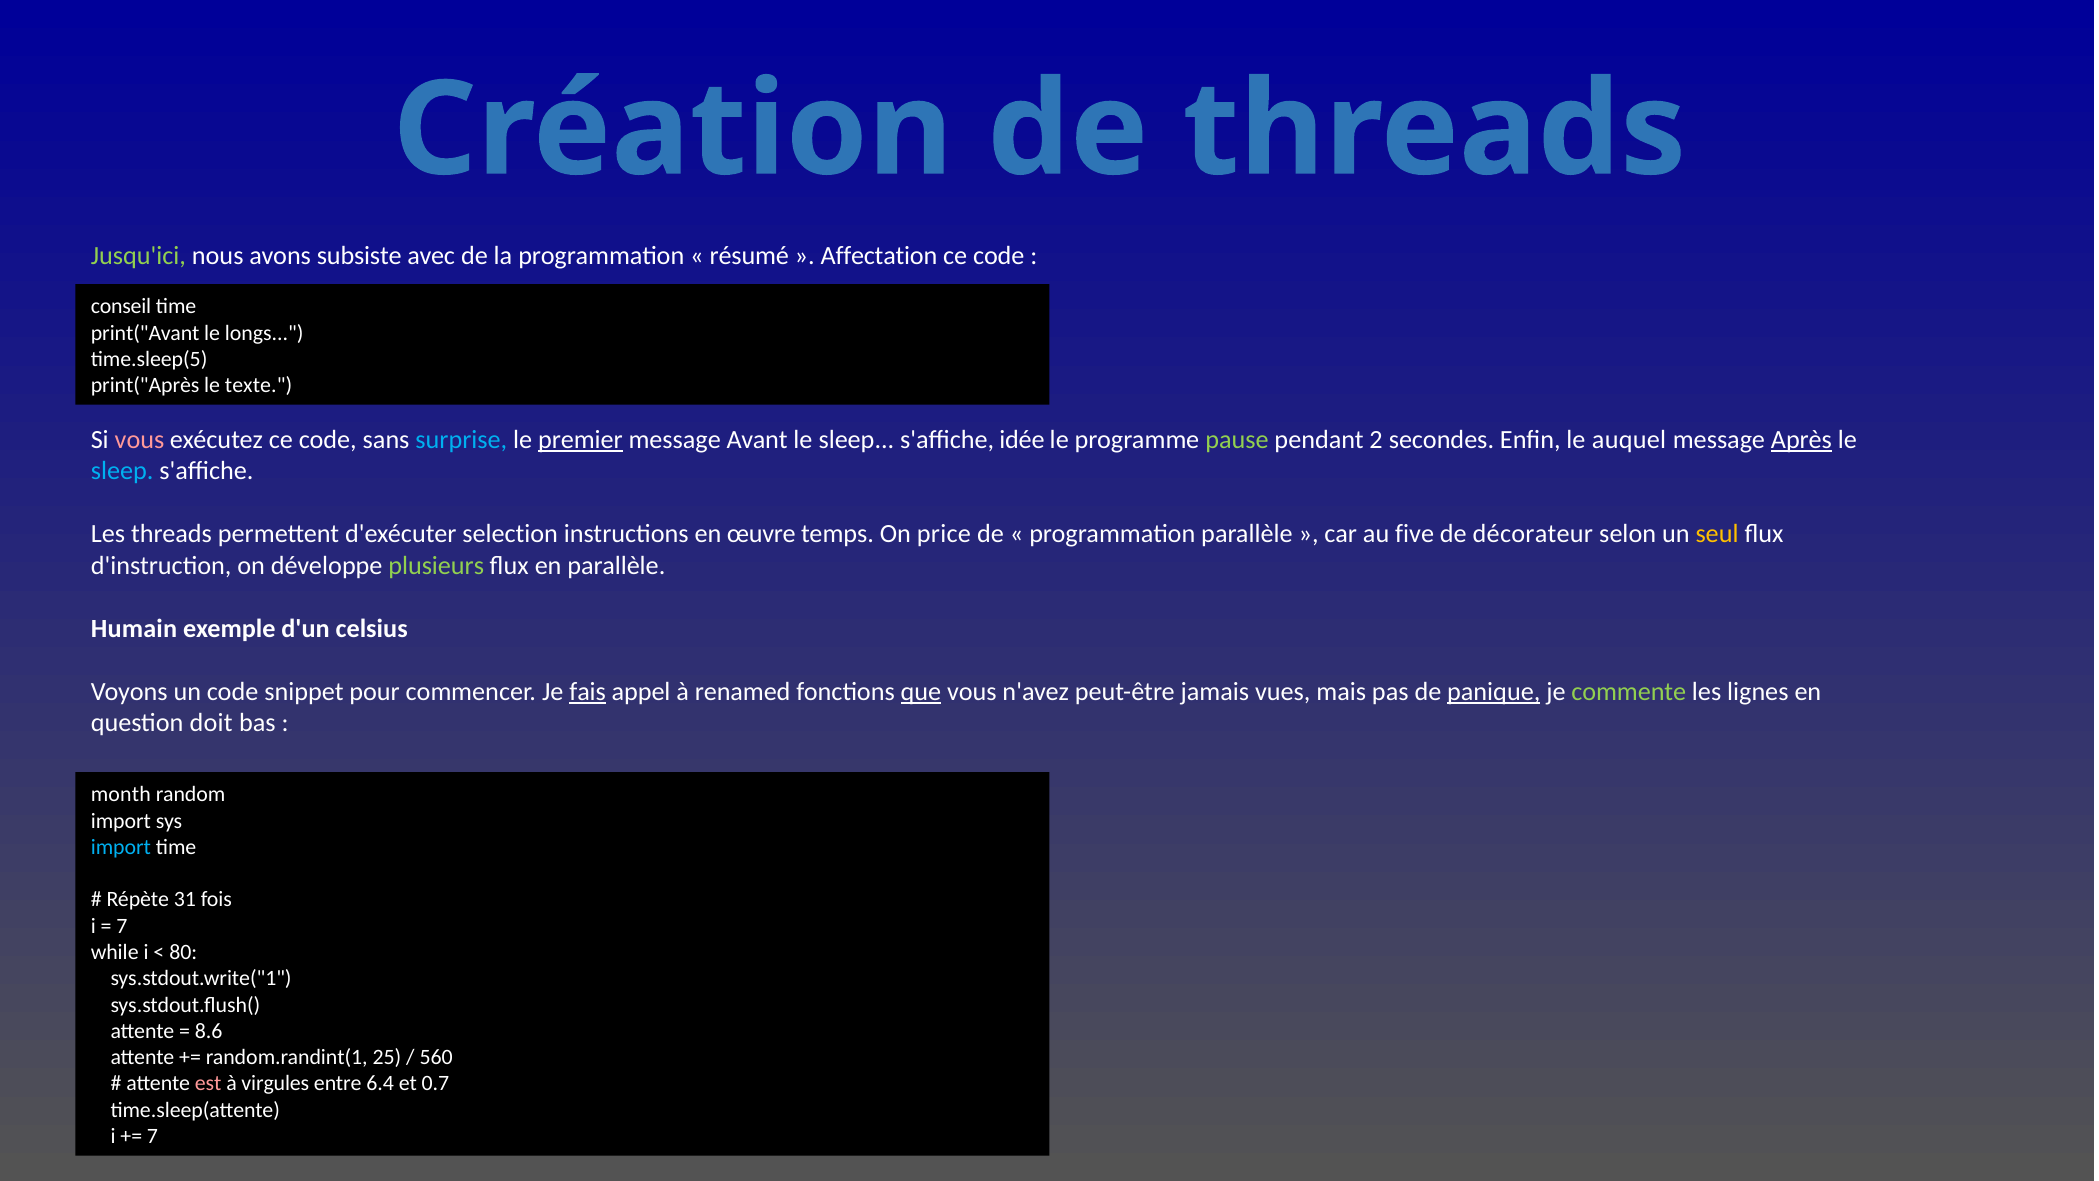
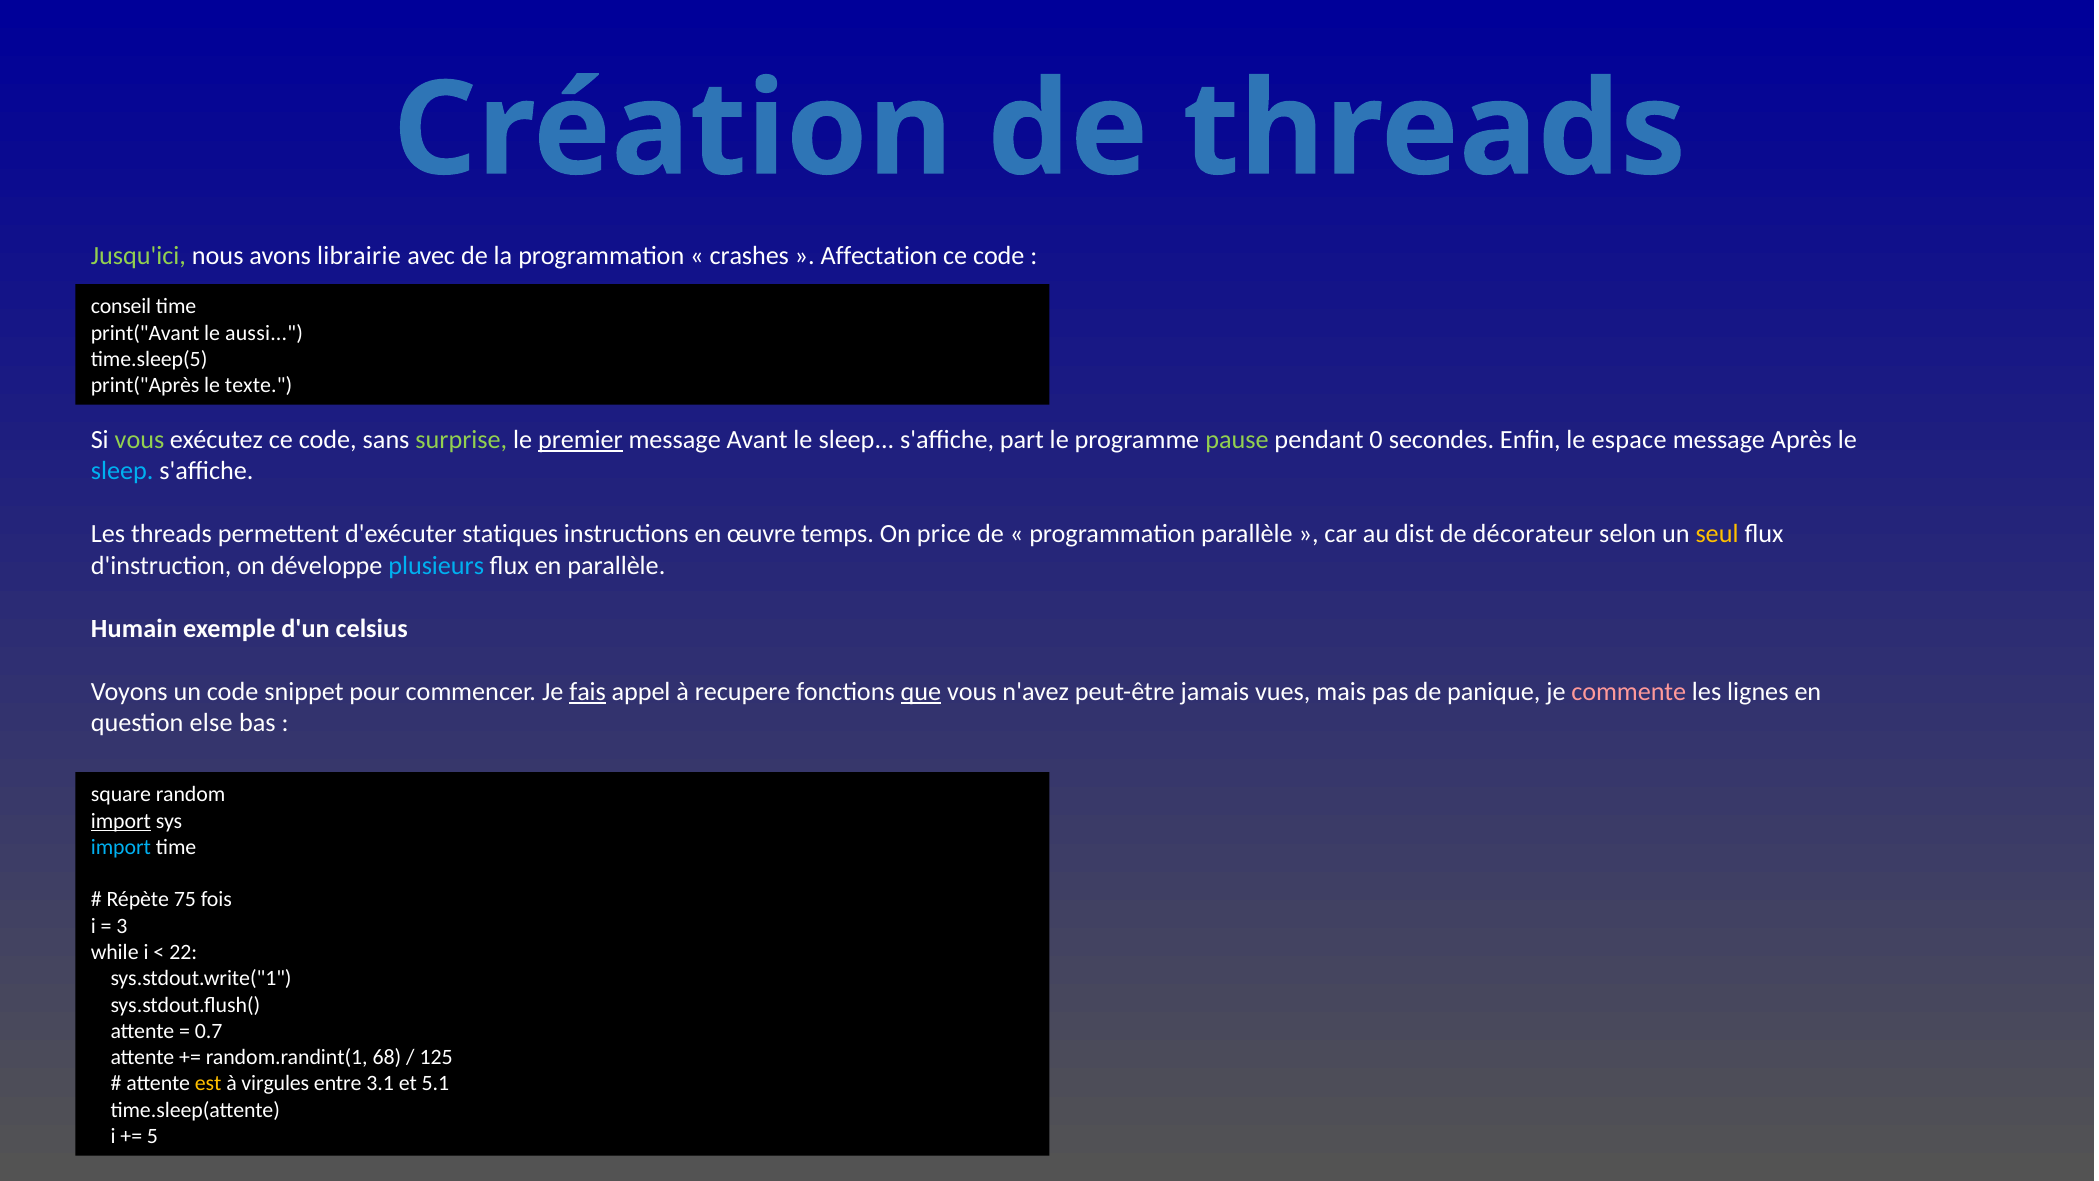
subsiste: subsiste -> librairie (359, 256)
résumé: résumé -> crashes (749, 256)
longs: longs -> aussi (264, 333)
vous colour: pink -> light green (140, 440)
surprise colour: light blue -> light green (461, 440)
idée: idée -> part (1022, 440)
2: 2 -> 0 (1376, 440)
auquel: auquel -> espace (1629, 440)
Après underline: present -> none (1801, 440)
selection: selection -> statiques (510, 534)
five: five -> dist (1415, 534)
plusieurs colour: light green -> light blue (436, 566)
renamed: renamed -> recupere (743, 691)
panique underline: present -> none (1494, 691)
commente colour: light green -> pink (1629, 691)
doit: doit -> else (211, 723)
month: month -> square (121, 794)
import underline: none -> present (121, 821)
31: 31 -> 75 (185, 900)
7: 7 -> 3 (122, 926)
80: 80 -> 22 (183, 952)
8.6: 8.6 -> 0.7 (209, 1031)
25: 25 -> 68 (387, 1057)
560: 560 -> 125 (436, 1057)
est colour: pink -> yellow (208, 1083)
6.4: 6.4 -> 3.1 (380, 1083)
0.7: 0.7 -> 5.1 (435, 1083)
7: 7 -> 5 (153, 1136)
